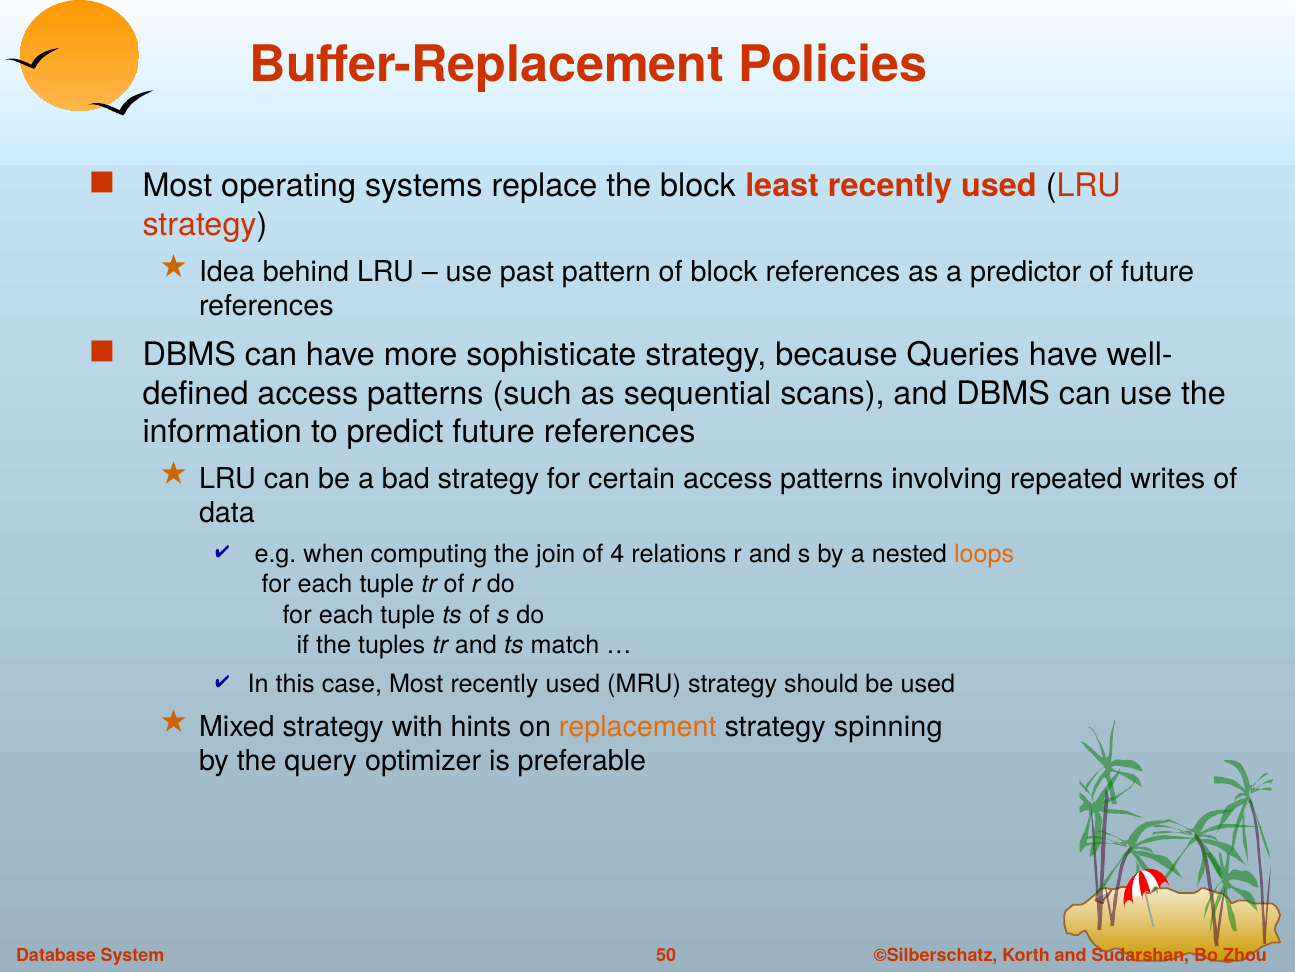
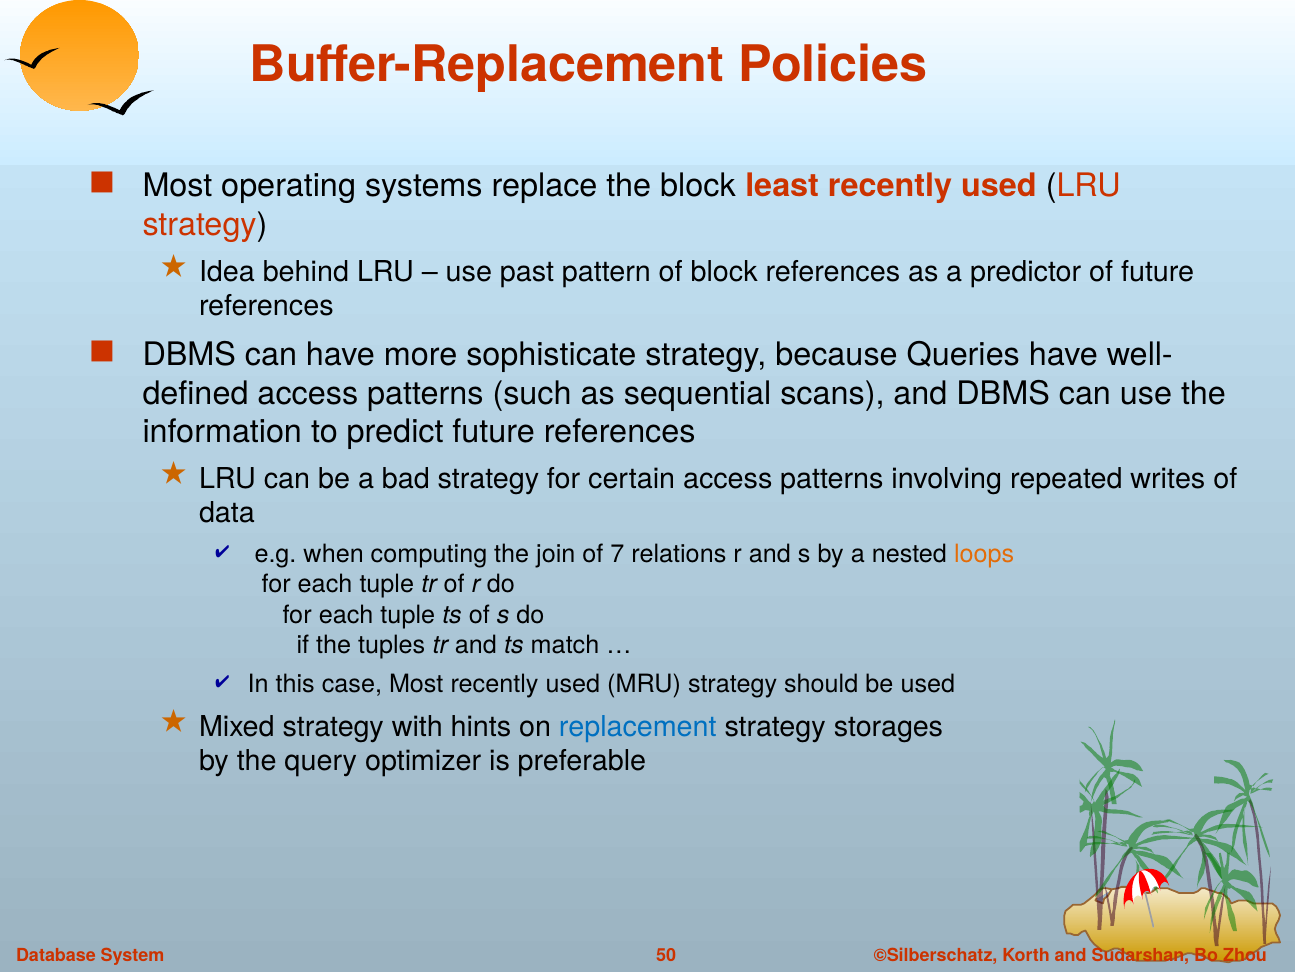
4: 4 -> 7 (617, 554)
replacement colour: orange -> blue (638, 726)
spinning: spinning -> storages (888, 726)
